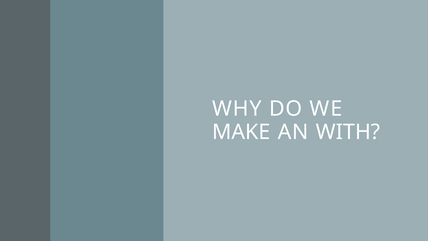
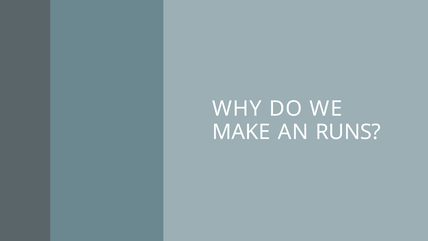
WITH: WITH -> RUNS (348, 132)
